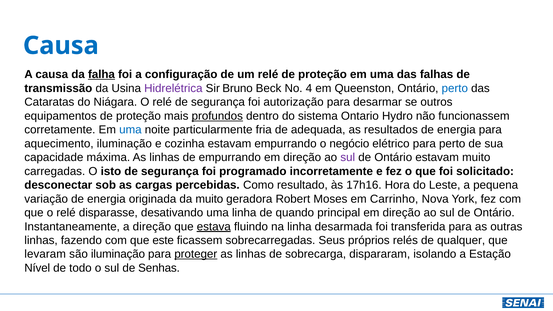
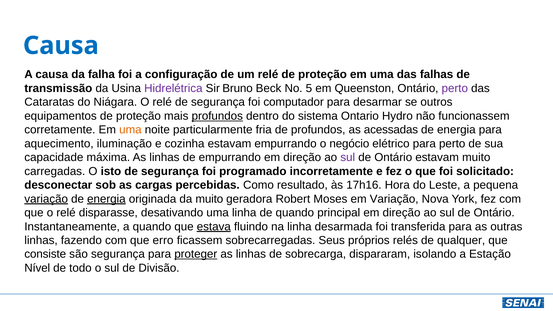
falha underline: present -> none (101, 74)
4: 4 -> 5 (309, 88)
perto colour: blue -> purple (455, 88)
autorização: autorização -> computador (294, 102)
uma colour: blue -> orange (130, 130)
de adequada: adequada -> profundos (318, 130)
resultados: resultados -> acessadas (391, 130)
variação underline: none -> present (46, 199)
energia underline: none -> present (106, 199)
em Carrinho: Carrinho -> Variação (394, 199)
a direção: direção -> quando (152, 227)
este: este -> erro (163, 240)
levaram: levaram -> consiste (45, 254)
são iluminação: iluminação -> segurança (118, 254)
Senhas: Senhas -> Divisão (159, 268)
